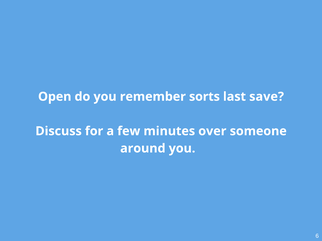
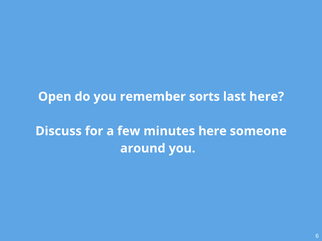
last save: save -> here (267, 97)
minutes over: over -> here (212, 131)
